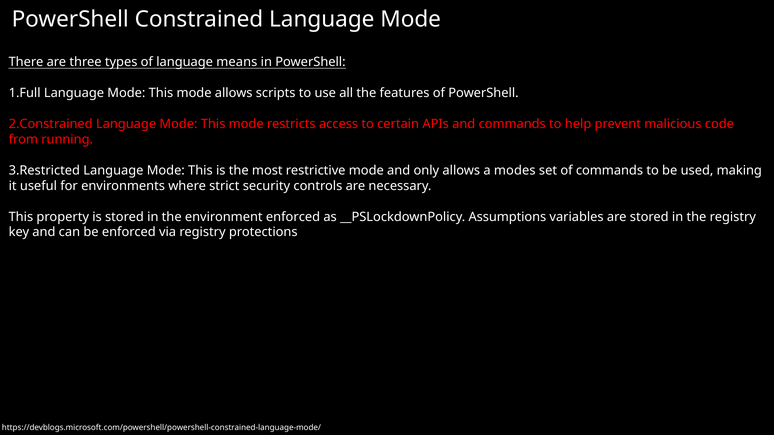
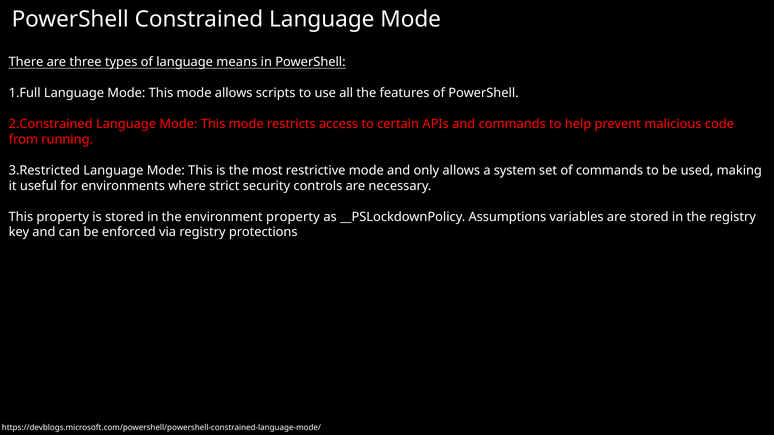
modes: modes -> system (515, 171)
environment enforced: enforced -> property (293, 217)
